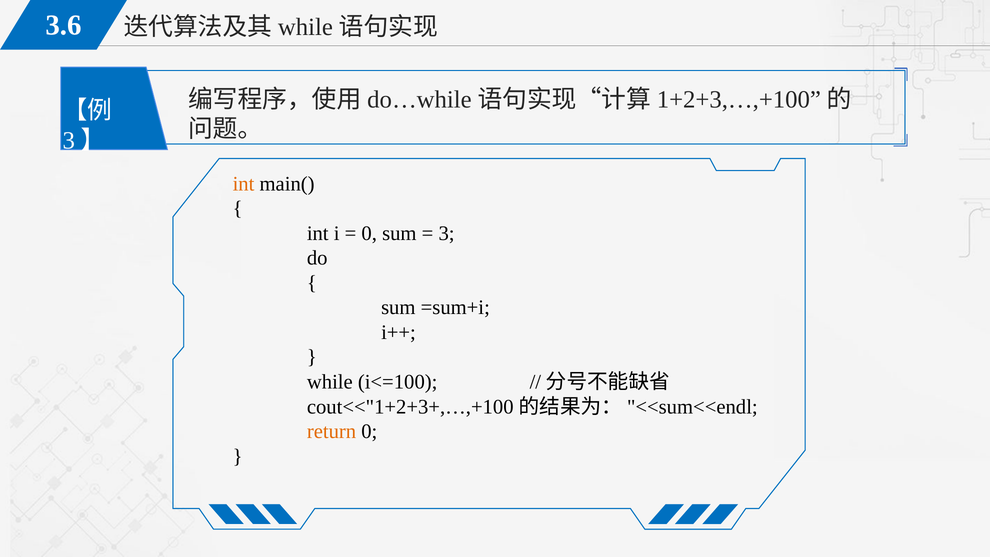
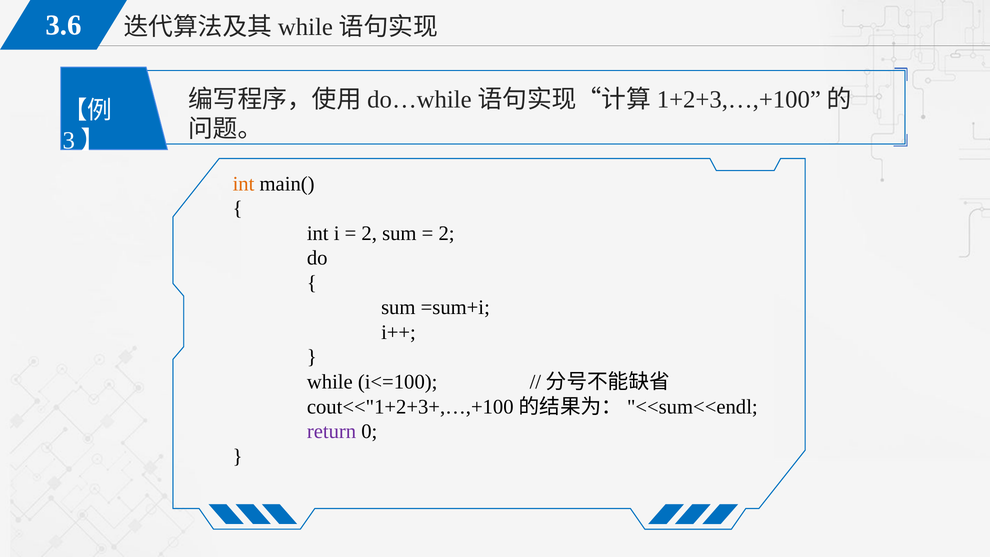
0: 0 -> 2 (369, 233)
3: 3 -> 2 (447, 233)
return colour: orange -> purple (332, 431)
